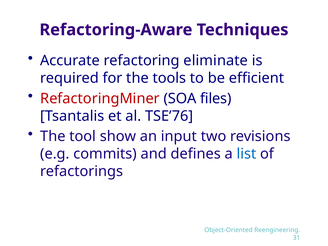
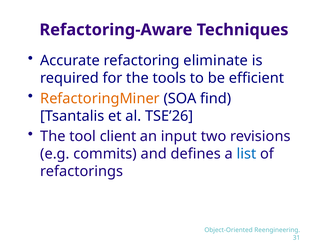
RefactoringMiner colour: red -> orange (100, 99)
files: files -> find (216, 99)
TSE’76: TSE’76 -> TSE’26 (169, 116)
show: show -> client (118, 136)
